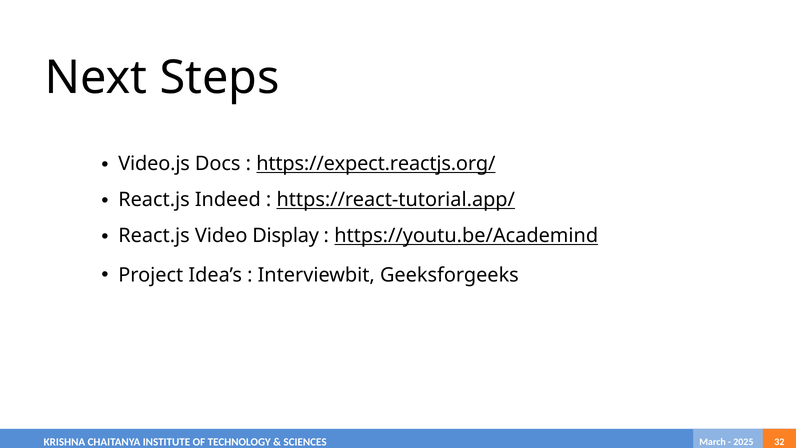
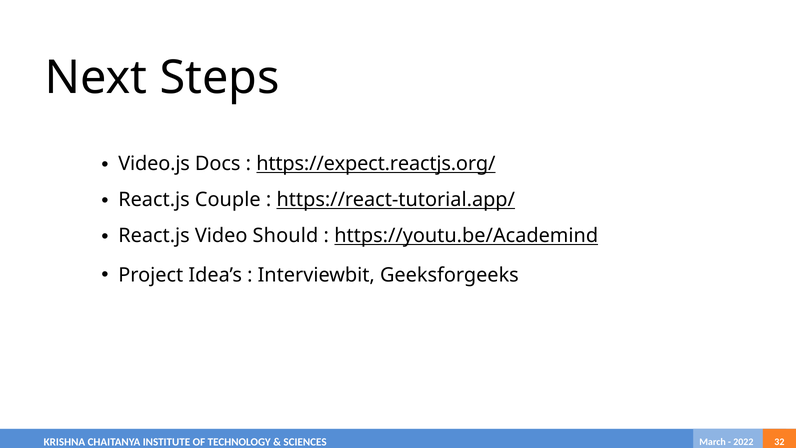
Indeed: Indeed -> Couple (228, 199)
Display: Display -> Should (285, 236)
2025: 2025 -> 2022 (743, 442)
